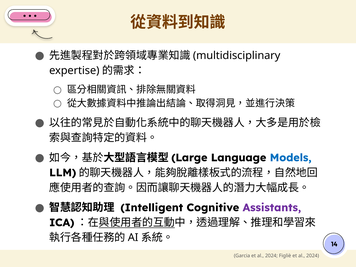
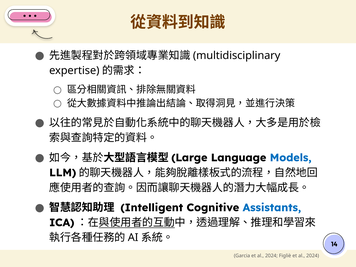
Assistants colour: purple -> blue (272, 208)
